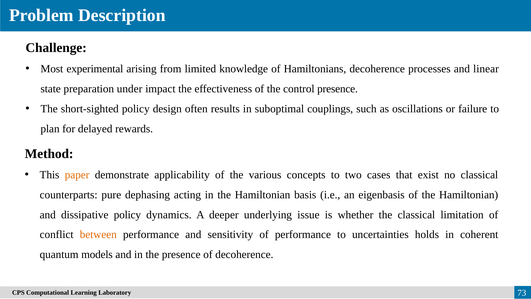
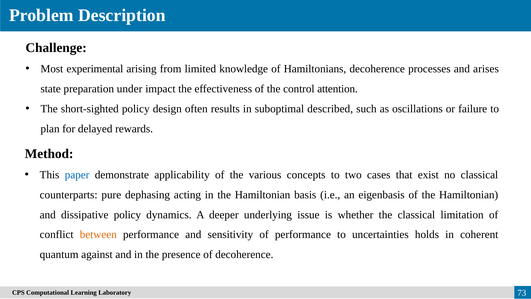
linear: linear -> arises (486, 69)
control presence: presence -> attention (338, 89)
couplings: couplings -> described (330, 109)
paper colour: orange -> blue (77, 175)
models: models -> against (97, 254)
